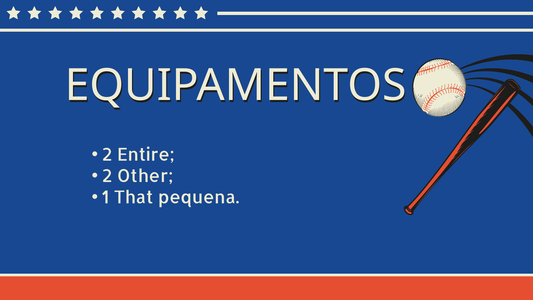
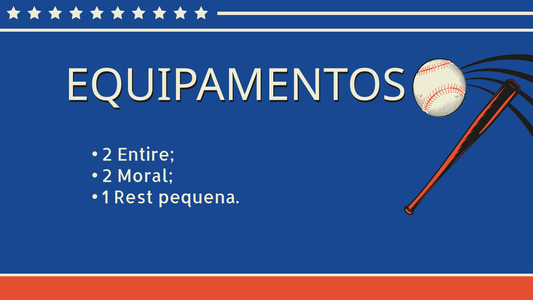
Other: Other -> Moral (145, 176)
That: That -> Rest (134, 197)
